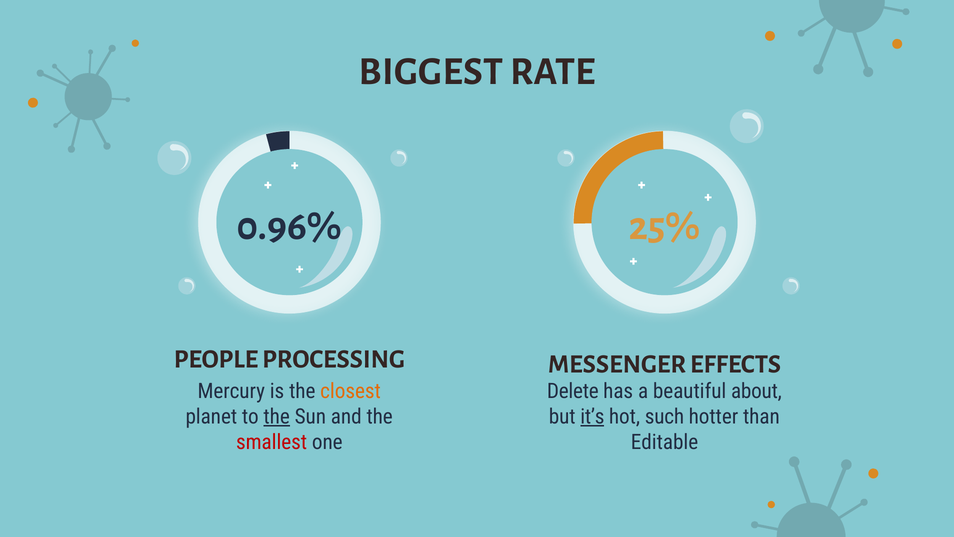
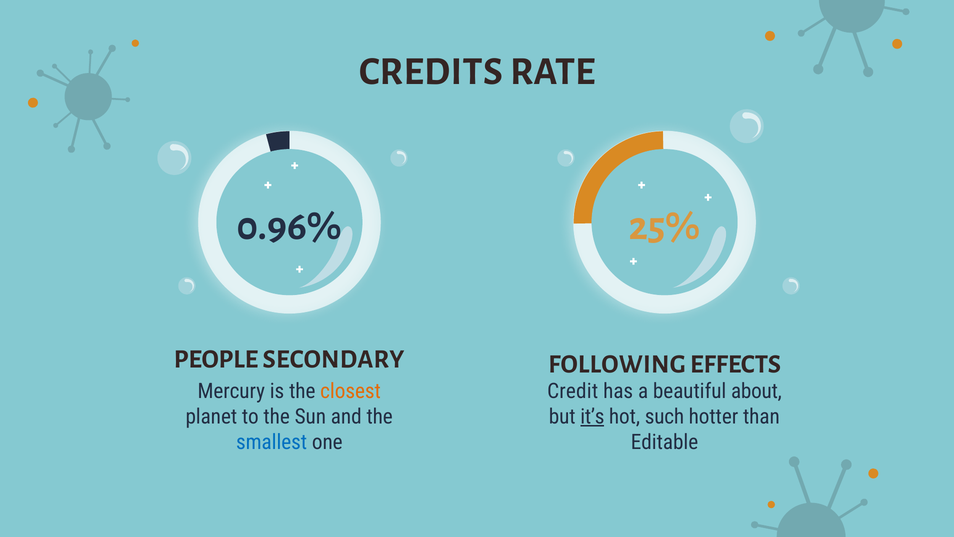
BIGGEST: BIGGEST -> CREDITS (431, 71)
PROCESSING: PROCESSING -> SECONDARY (333, 359)
MESSENGER: MESSENGER -> FOLLOWING (617, 364)
Delete: Delete -> Credit (573, 391)
the underline: present -> none (277, 416)
smallest colour: red -> blue (272, 442)
